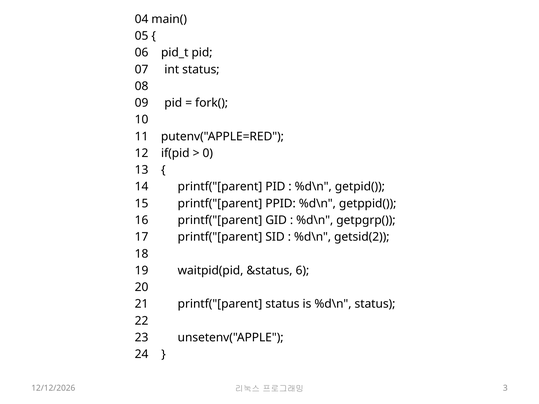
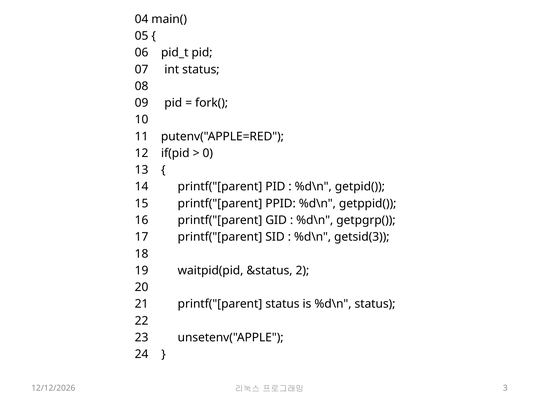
getsid(2: getsid(2 -> getsid(3 (362, 237)
6: 6 -> 2 (302, 271)
